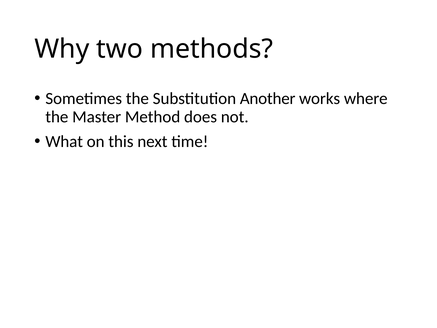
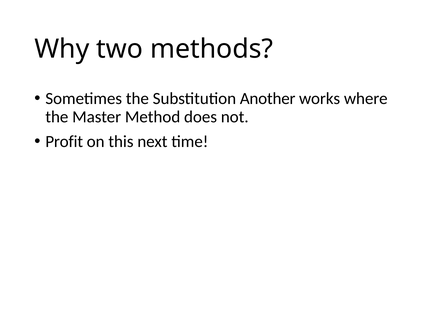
What: What -> Profit (64, 141)
